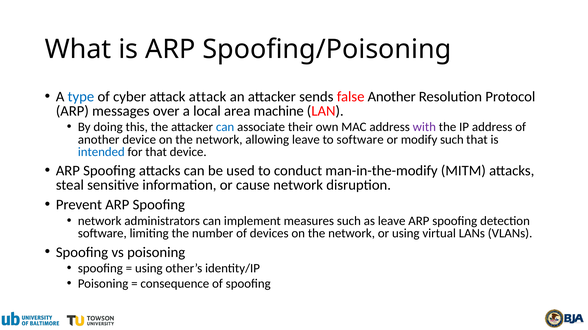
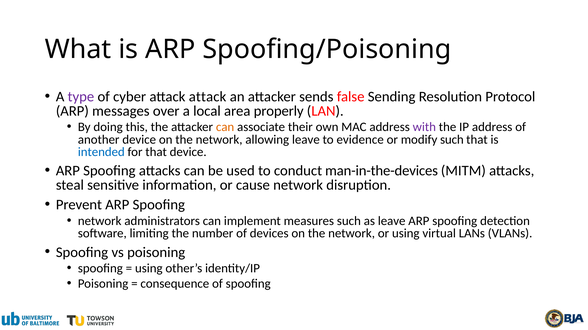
type colour: blue -> purple (81, 97)
false Another: Another -> Sending (392, 97)
machine: machine -> properly (279, 111)
can colour: blue -> orange (225, 127)
to software: software -> evidence (360, 140)
man-in-the-modify: man-in-the-modify -> man-in-the-devices (382, 171)
